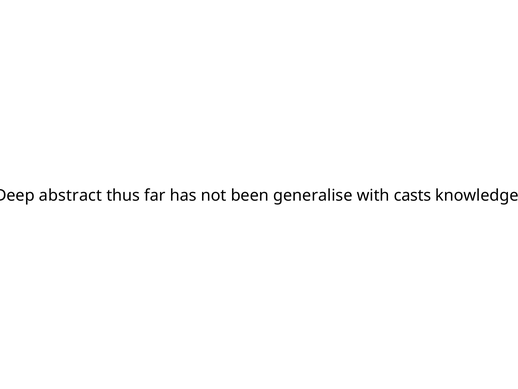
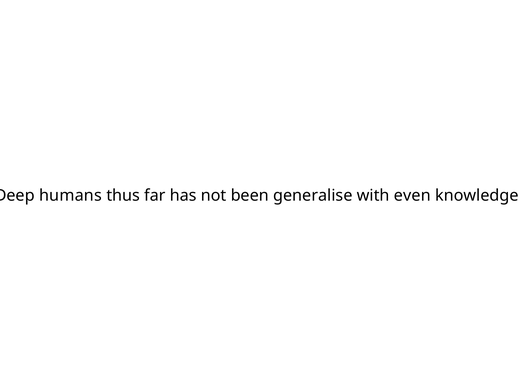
abstract: abstract -> humans (70, 195)
casts: casts -> even (412, 195)
